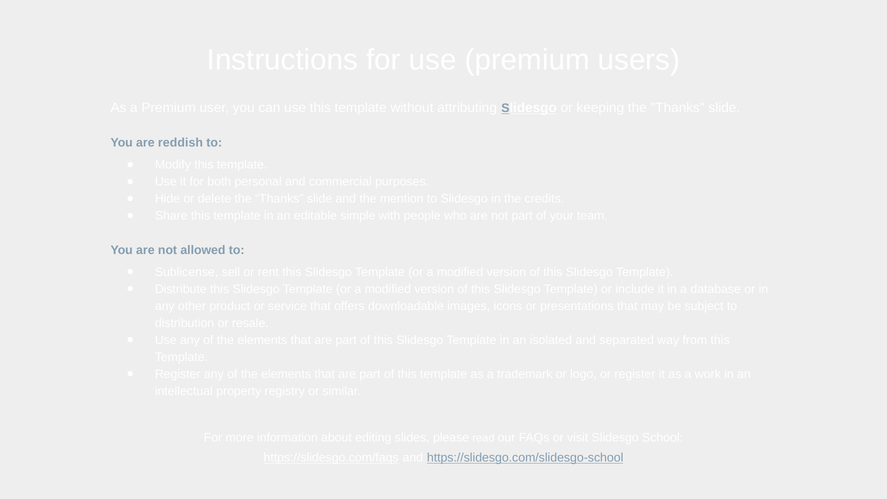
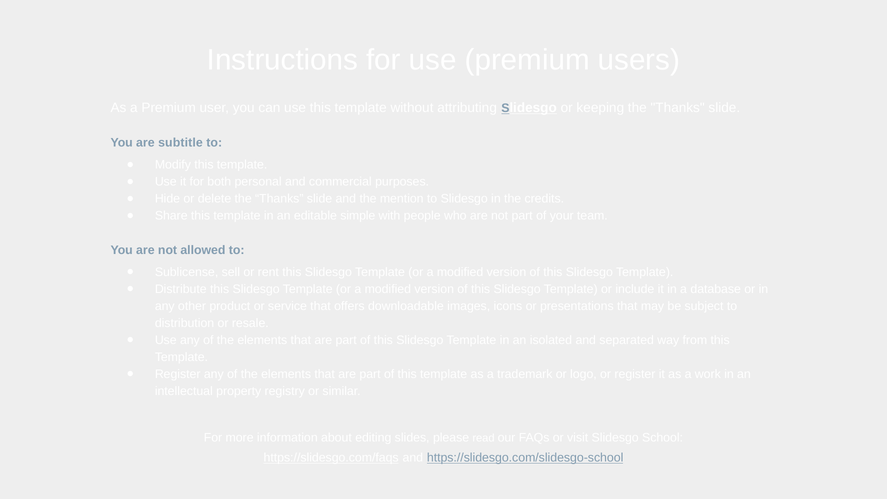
reddish: reddish -> subtitle (180, 143)
